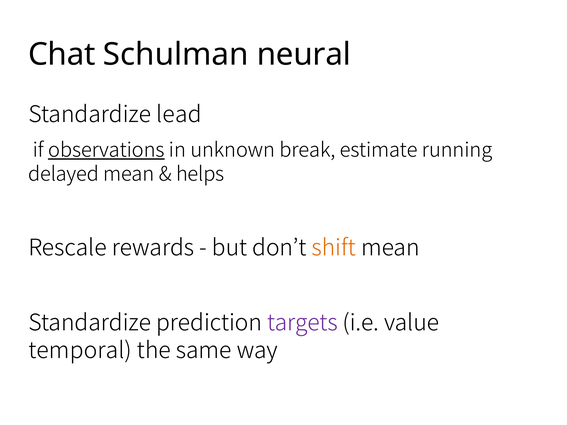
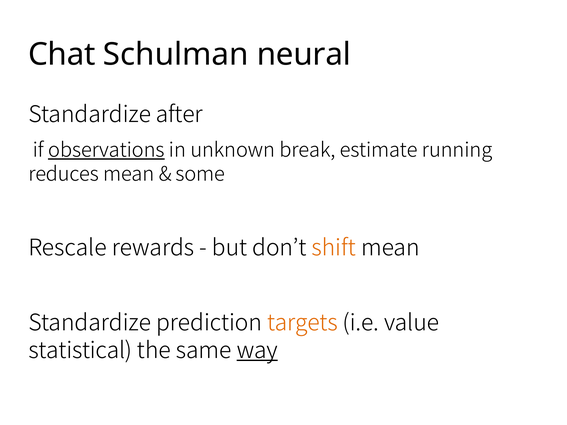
lead: lead -> after (179, 115)
delayed: delayed -> reduces (64, 174)
helps: helps -> some (200, 174)
targets colour: purple -> orange (302, 323)
temporal: temporal -> statistical (80, 351)
way underline: none -> present (257, 351)
